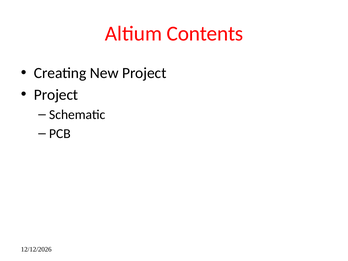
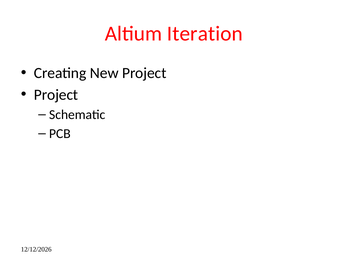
Contents: Contents -> Iteration (205, 34)
